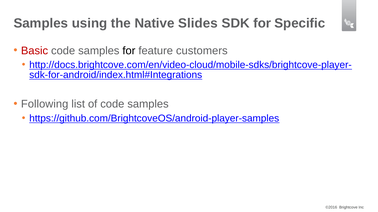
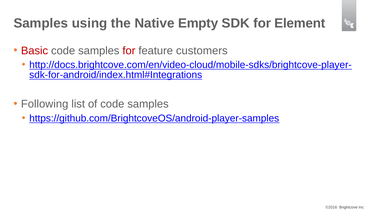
Slides: Slides -> Empty (198, 23)
Specific: Specific -> Element (300, 23)
for colour: black -> red (129, 51)
